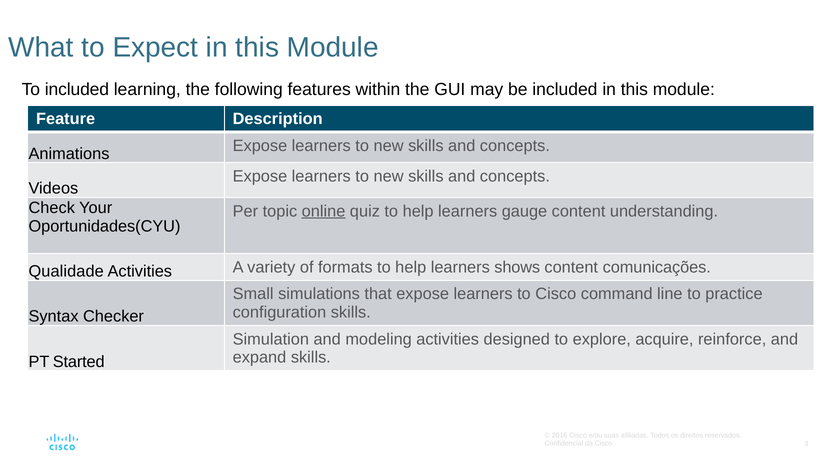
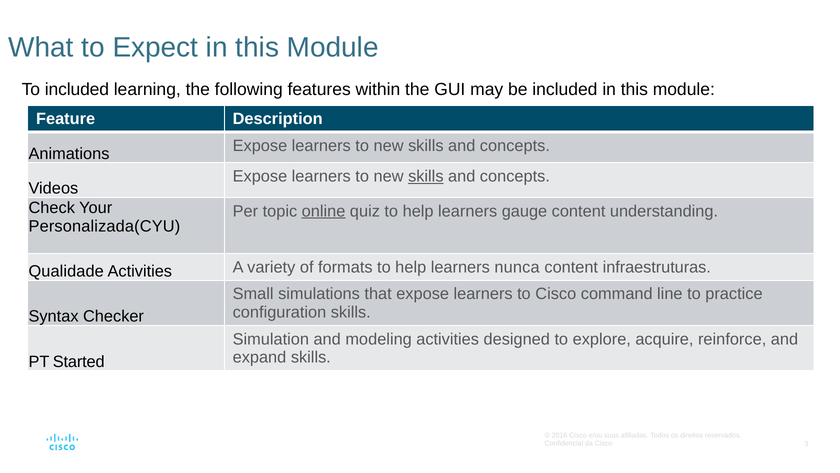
skills underline: none -> present (426, 176)
Oportunidades(CYU: Oportunidades(CYU -> Personalizada(CYU (104, 226)
shows: shows -> nunca (517, 267)
comunicações: comunicações -> infraestruturas (657, 267)
